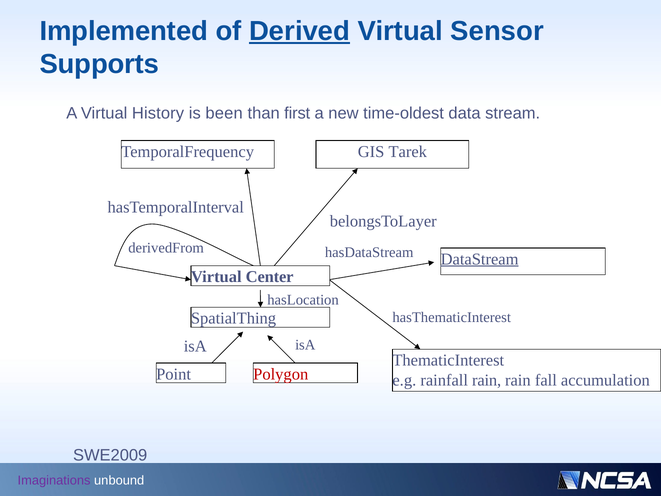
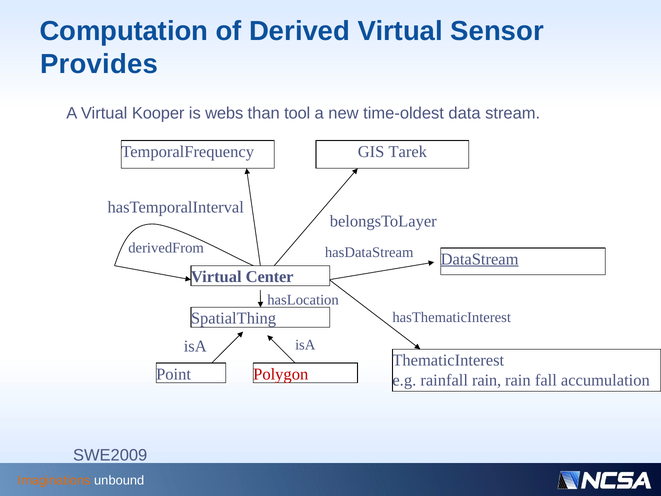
Implemented: Implemented -> Computation (124, 31)
Derived underline: present -> none (300, 31)
Supports: Supports -> Provides (99, 64)
History: History -> Kooper (158, 113)
been: been -> webs (224, 113)
first: first -> tool (297, 113)
Imaginations colour: purple -> orange (54, 480)
